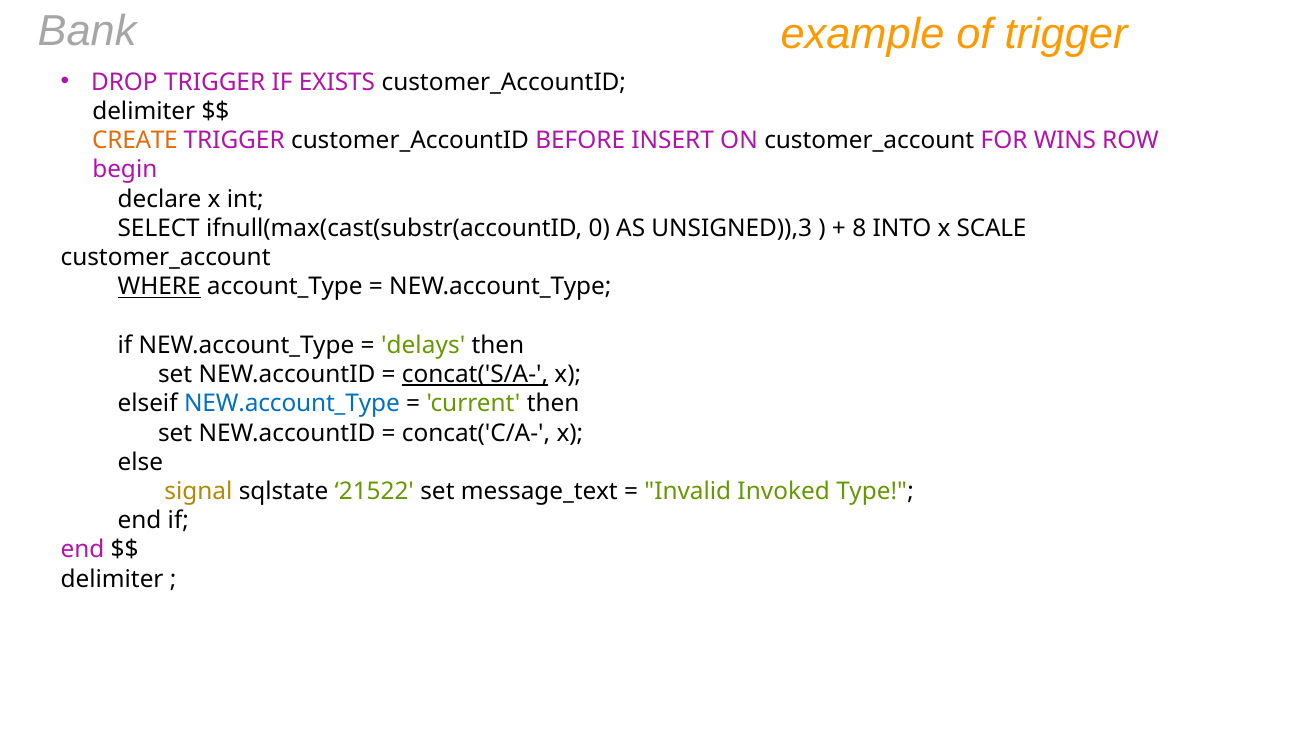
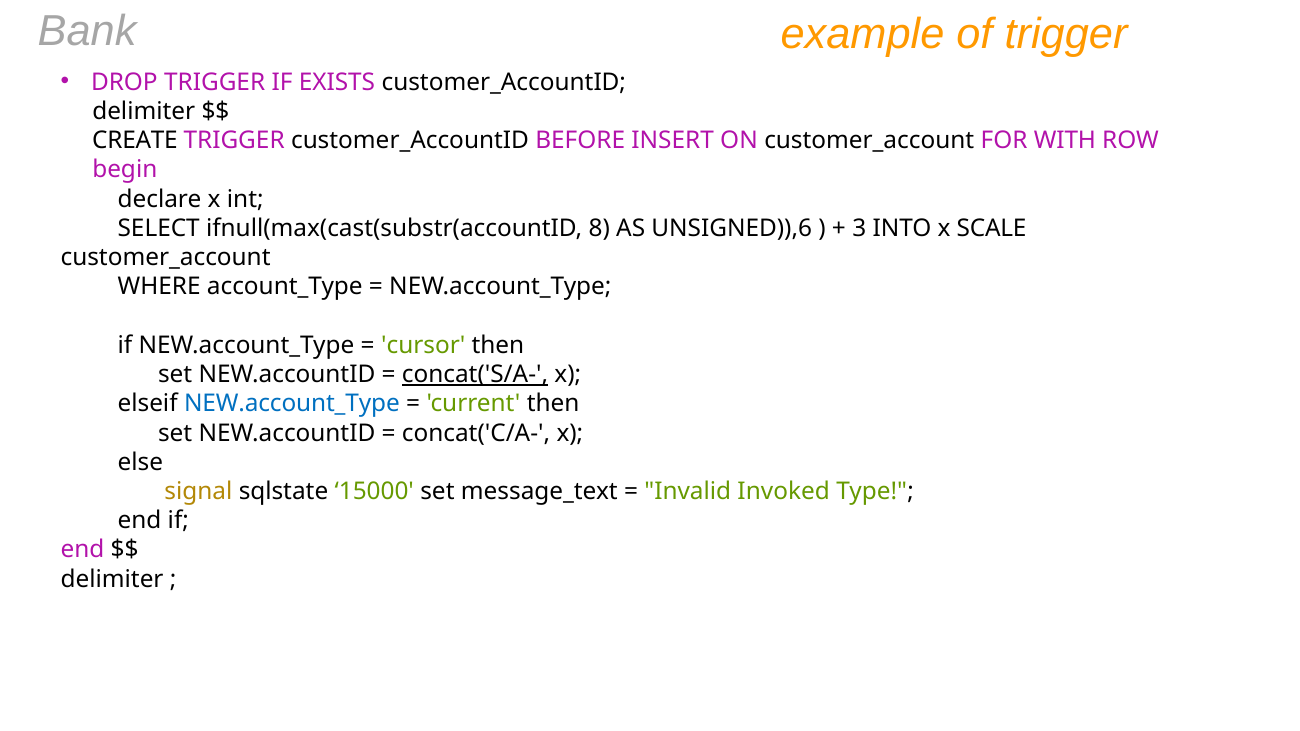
CREATE colour: orange -> black (135, 141)
WINS: WINS -> WITH (1065, 141)
0: 0 -> 8 (599, 228)
UNSIGNED)),3: UNSIGNED)),3 -> UNSIGNED)),6 (732, 228)
8: 8 -> 3 (859, 228)
WHERE underline: present -> none (159, 287)
delays: delays -> cursor (423, 345)
21522: 21522 -> 15000 (374, 492)
